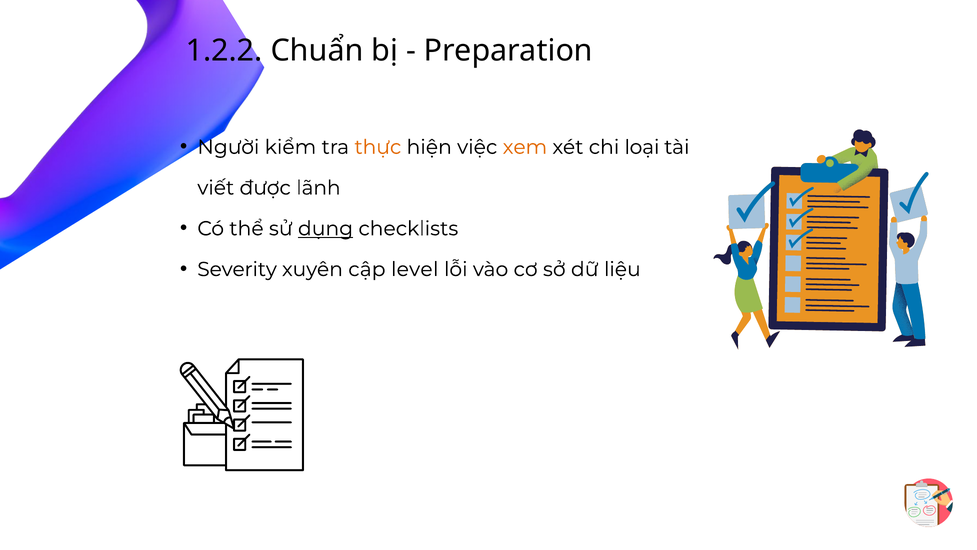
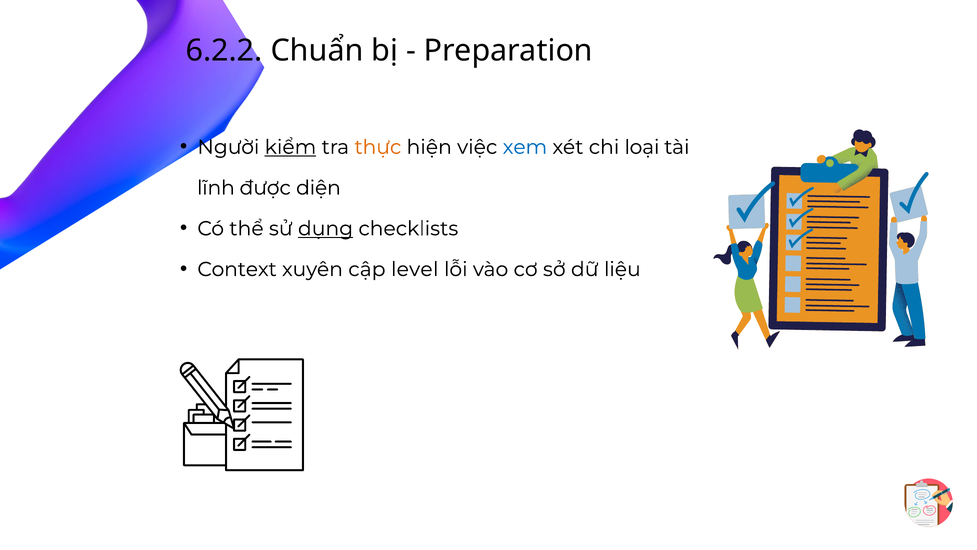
1.2.2: 1.2.2 -> 6.2.2 (224, 50)
kiểm underline: none -> present (290, 147)
xem colour: orange -> blue (525, 147)
viết: viết -> lĩnh (216, 188)
lãnh: lãnh -> diện (318, 188)
Severity: Severity -> Context (237, 269)
